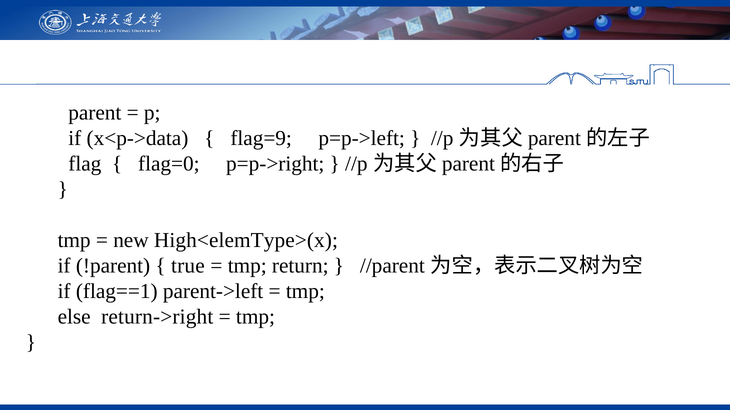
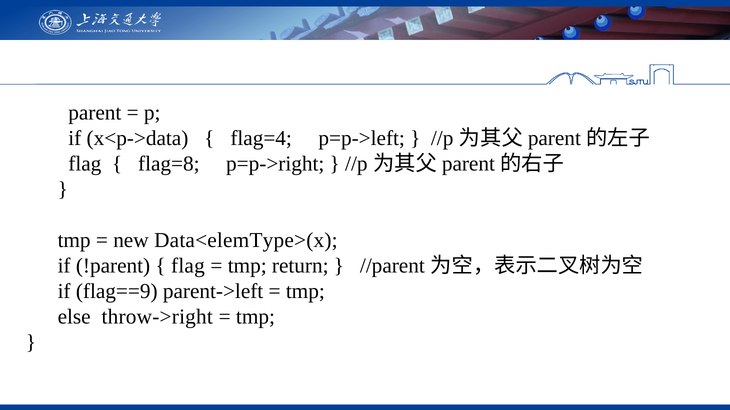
flag=9: flag=9 -> flag=4 (261, 138)
flag=0: flag=0 -> flag=8 (169, 164)
High<elemType>(x: High<elemType>(x -> Data<elemType>(x (246, 241)
true: true -> flag (188, 266)
flag==1: flag==1 -> flag==9 (117, 292)
return->right: return->right -> throw->right (157, 317)
